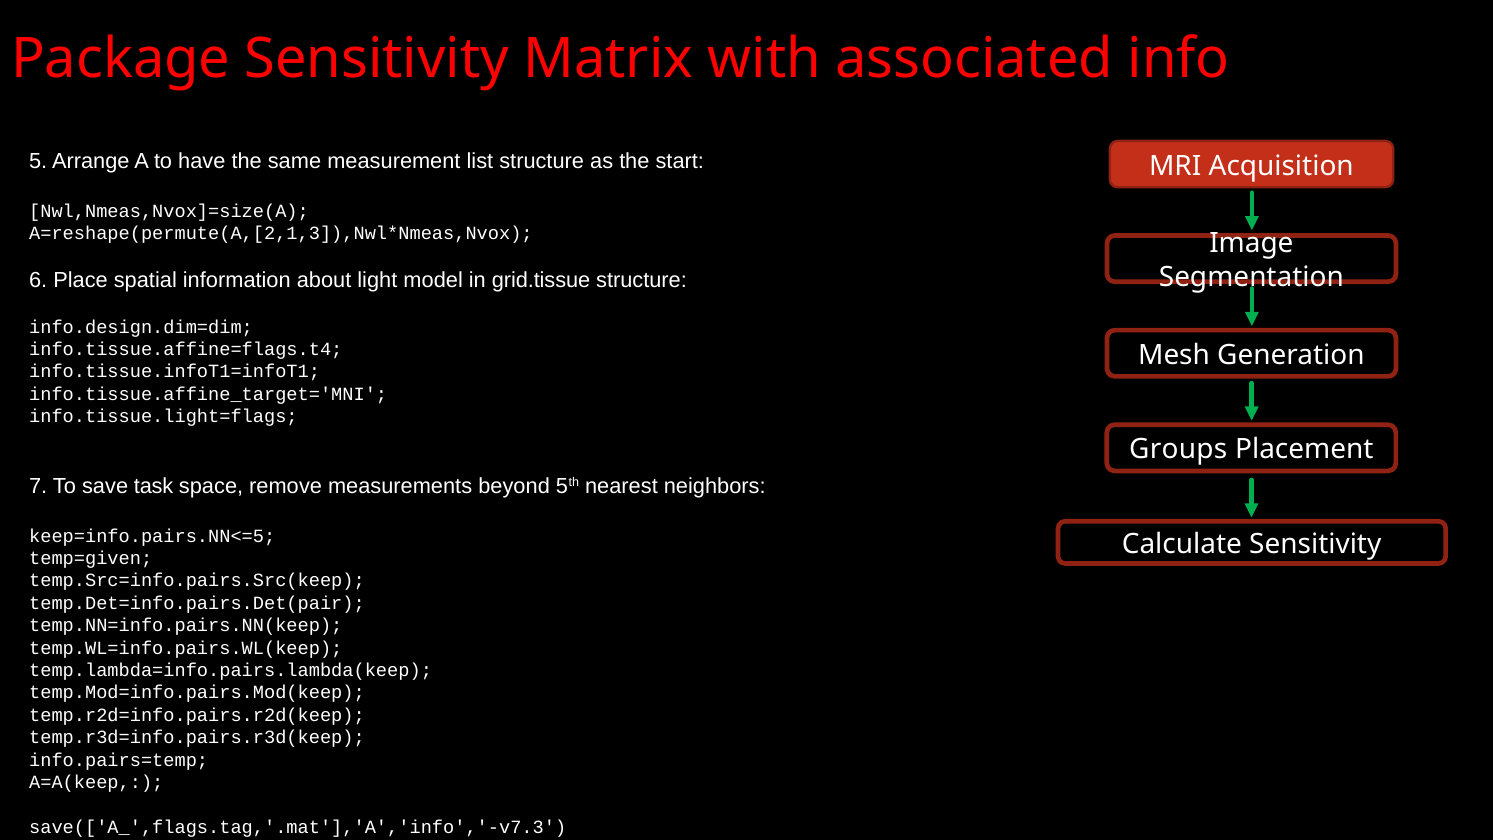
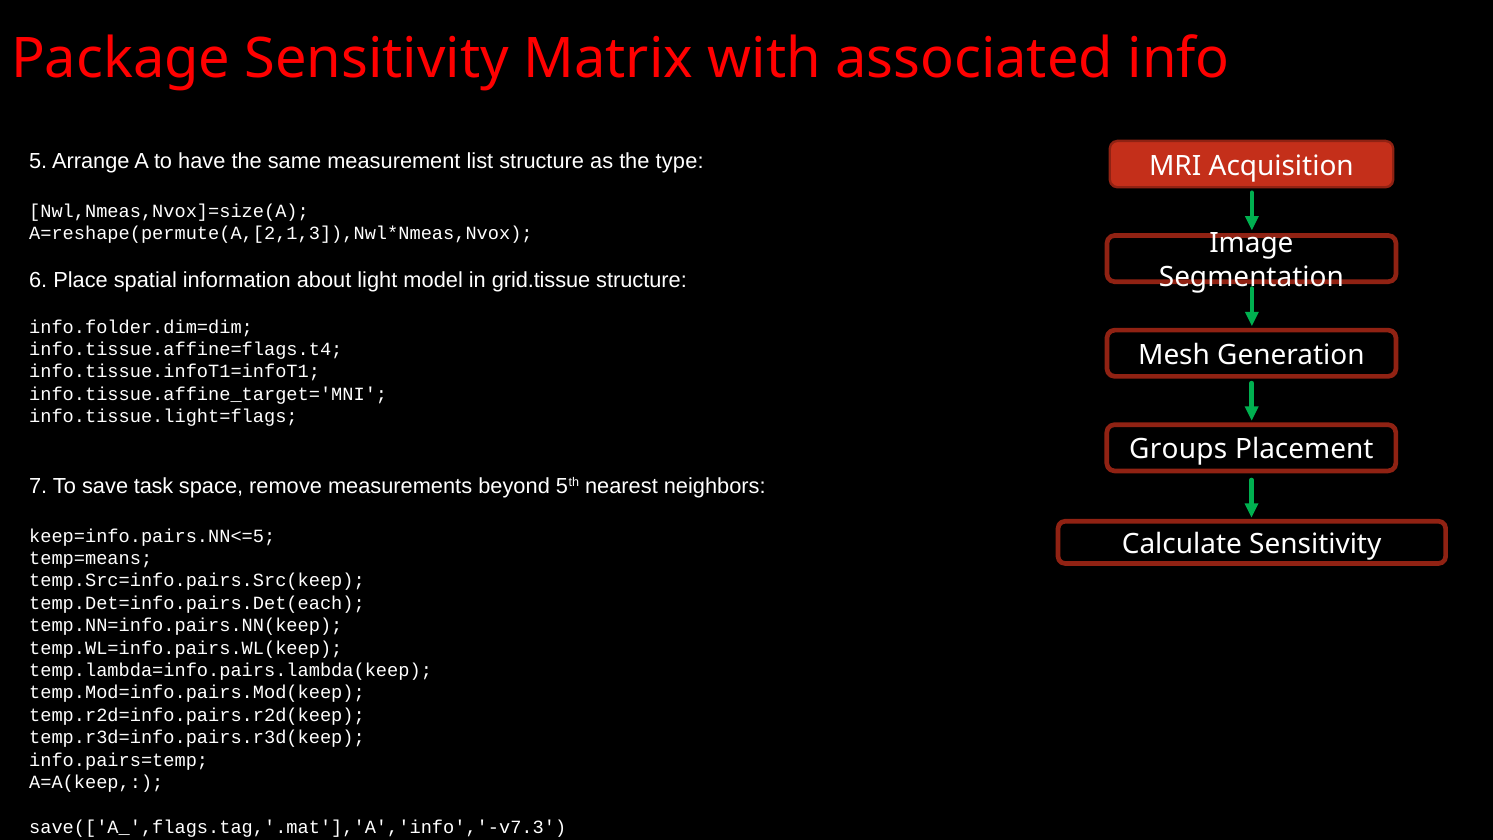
start: start -> type (680, 161)
info.design.dim=dim: info.design.dim=dim -> info.folder.dim=dim (141, 327)
temp=given: temp=given -> temp=means (91, 558)
temp.Det=info.pairs.Det(pair: temp.Det=info.pairs.Det(pair -> temp.Det=info.pairs.Det(each (197, 603)
